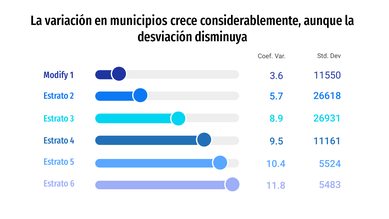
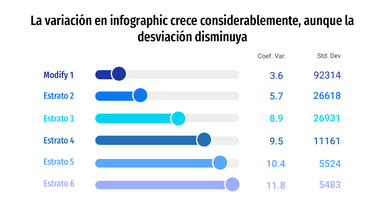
municipios: municipios -> infographic (139, 21)
11550: 11550 -> 92314 (327, 75)
